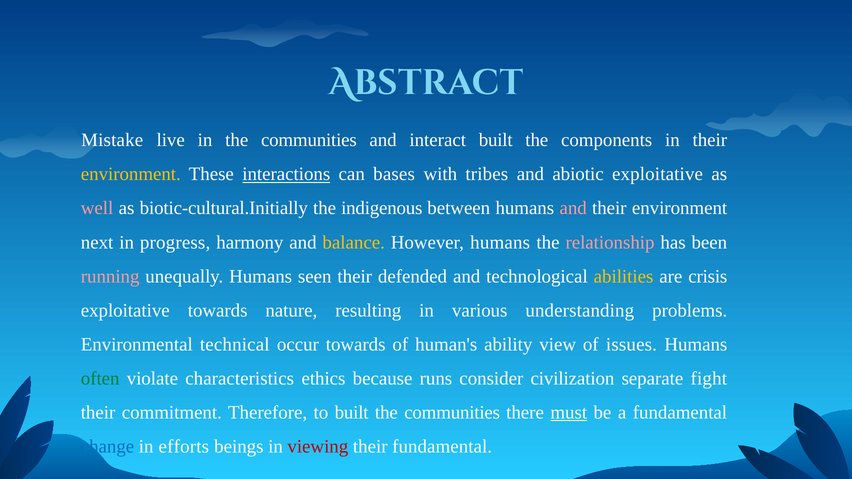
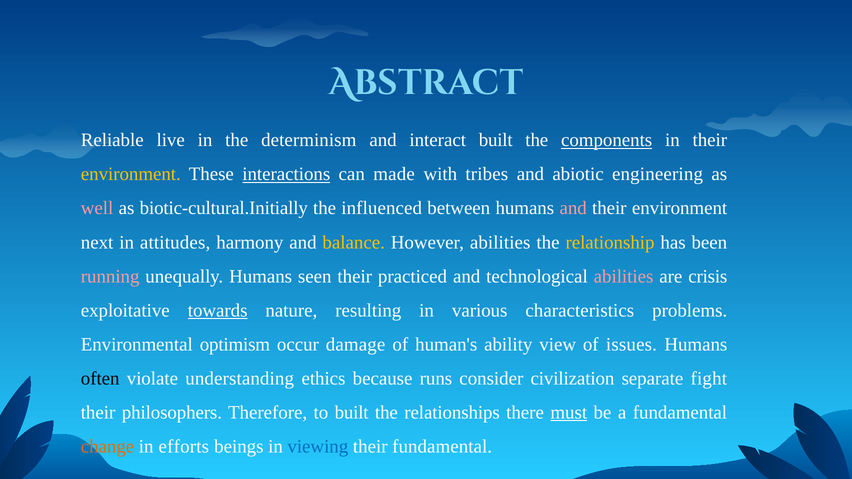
Mistake: Mistake -> Reliable (112, 140)
in the communities: communities -> determinism (309, 140)
components underline: none -> present (607, 140)
bases: bases -> made (394, 174)
abiotic exploitative: exploitative -> engineering (658, 174)
indigenous: indigenous -> influenced (382, 208)
progress: progress -> attitudes (175, 242)
However humans: humans -> abilities (500, 242)
relationship colour: pink -> yellow (610, 242)
defended: defended -> practiced (413, 276)
abilities colour: yellow -> pink (624, 276)
towards underline: none -> present (218, 311)
understanding: understanding -> characteristics (580, 311)
technical: technical -> optimism (235, 345)
occur towards: towards -> damage (356, 345)
often colour: green -> black (100, 379)
characteristics: characteristics -> understanding (240, 379)
commitment: commitment -> philosophers (172, 413)
communities: communities -> relationships (452, 413)
change colour: blue -> orange (108, 447)
viewing colour: red -> blue (318, 447)
